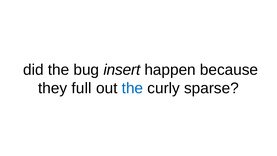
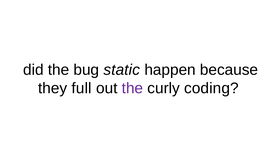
insert: insert -> static (122, 70)
the colour: blue -> purple (132, 88)
sparse: sparse -> coding (211, 88)
